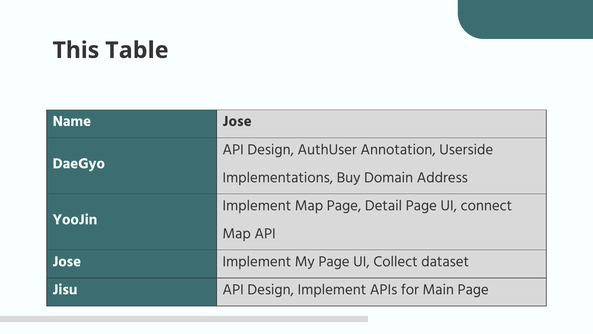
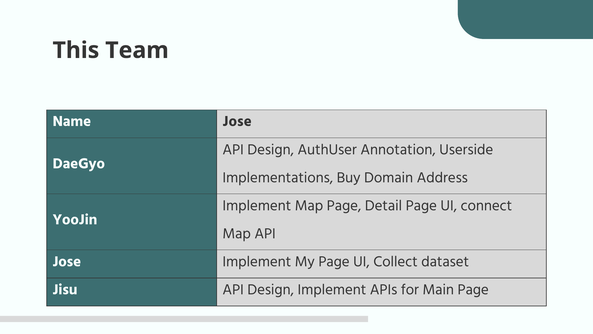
Table: Table -> Team (137, 50)
